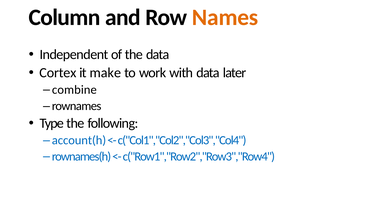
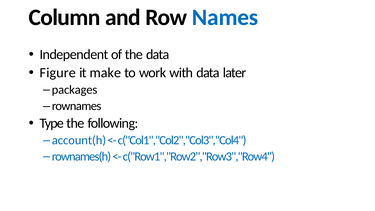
Names colour: orange -> blue (225, 17)
Cortex: Cortex -> Figure (58, 73)
combine: combine -> packages (75, 90)
